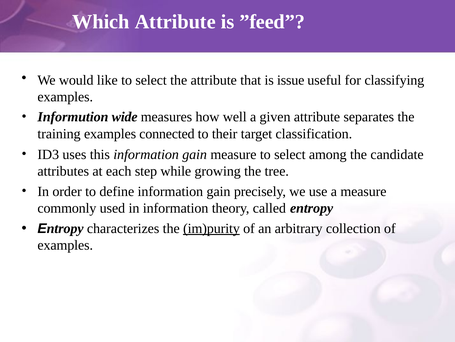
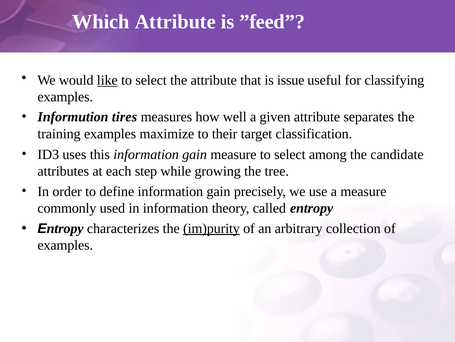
like underline: none -> present (107, 80)
wide: wide -> tires (124, 117)
connected: connected -> maximize (167, 134)
